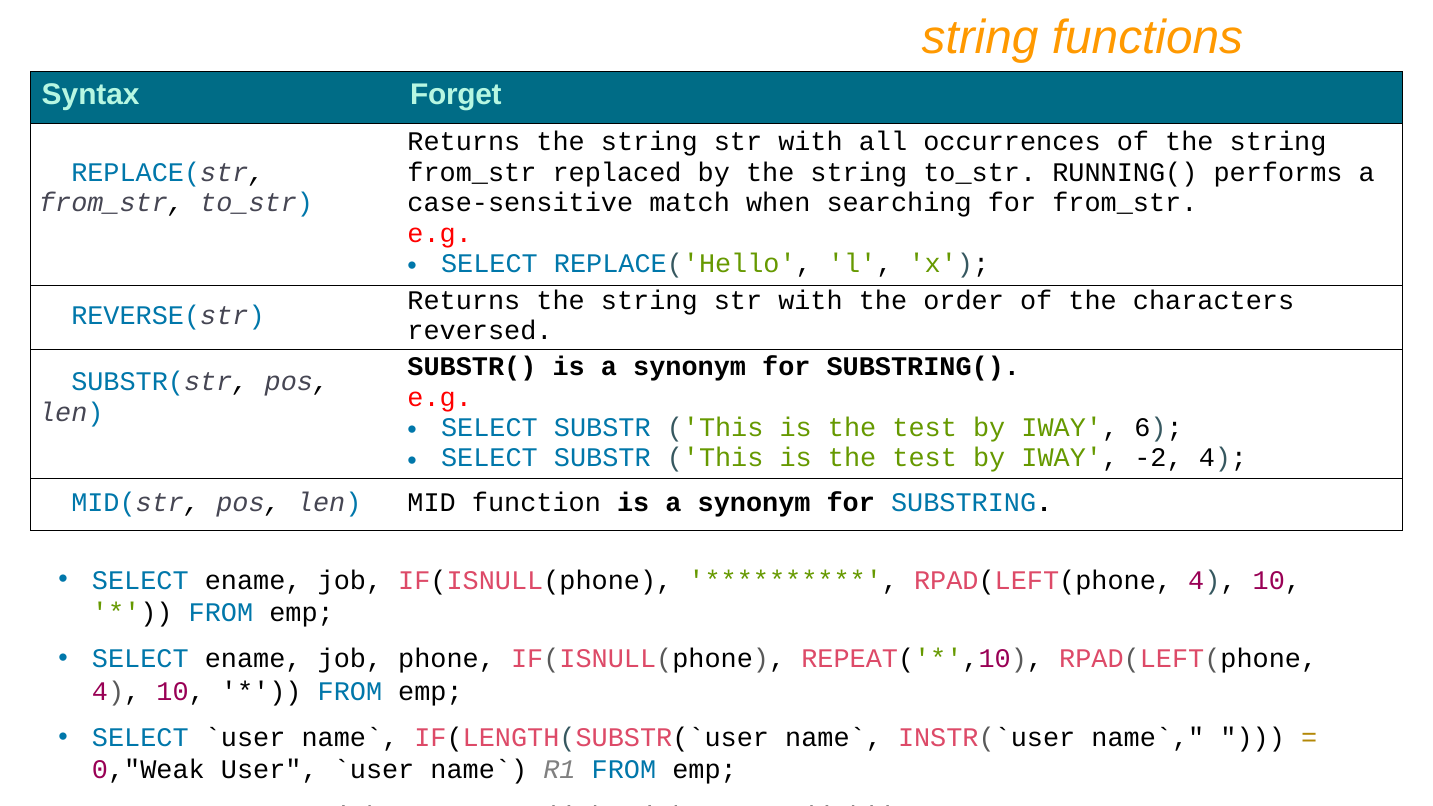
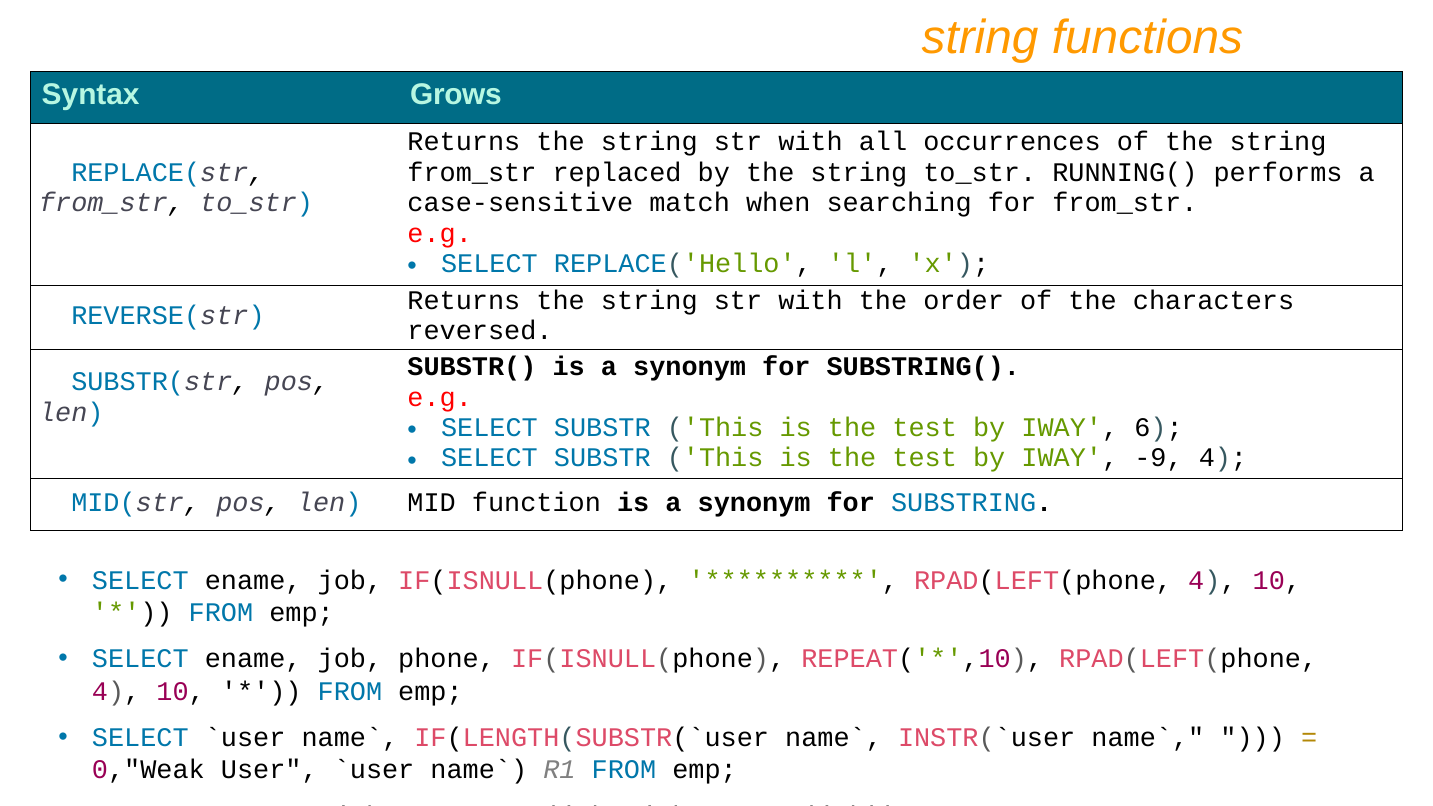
Forget: Forget -> Grows (456, 94)
-2: -2 -> -9 (1158, 458)
